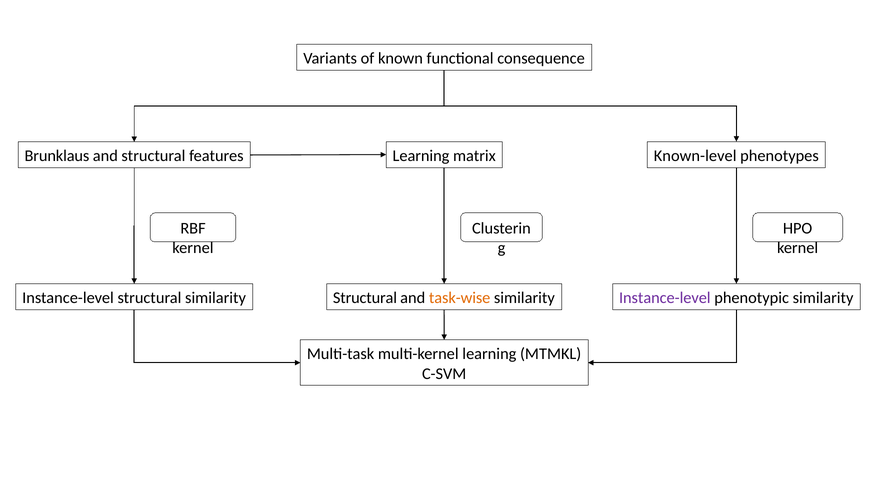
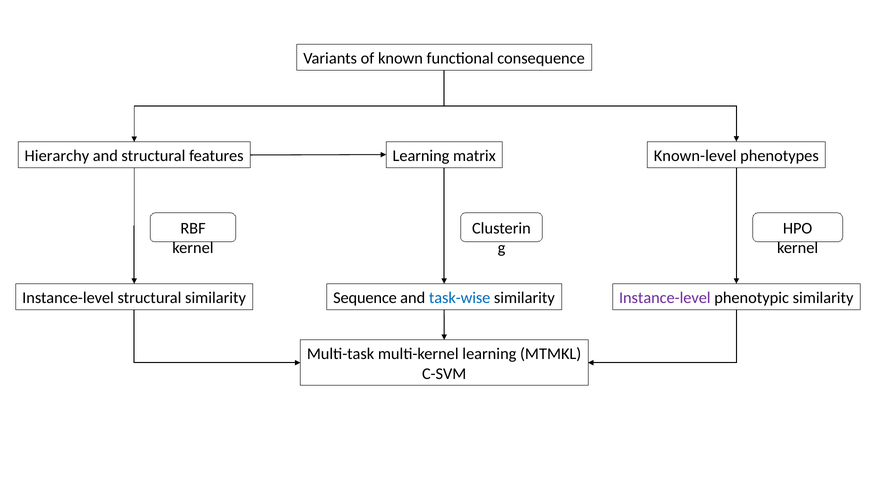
Brunklaus: Brunklaus -> Hierarchy (57, 156)
Structural: Structural -> Sequence (365, 298)
task-wise colour: orange -> blue (460, 298)
